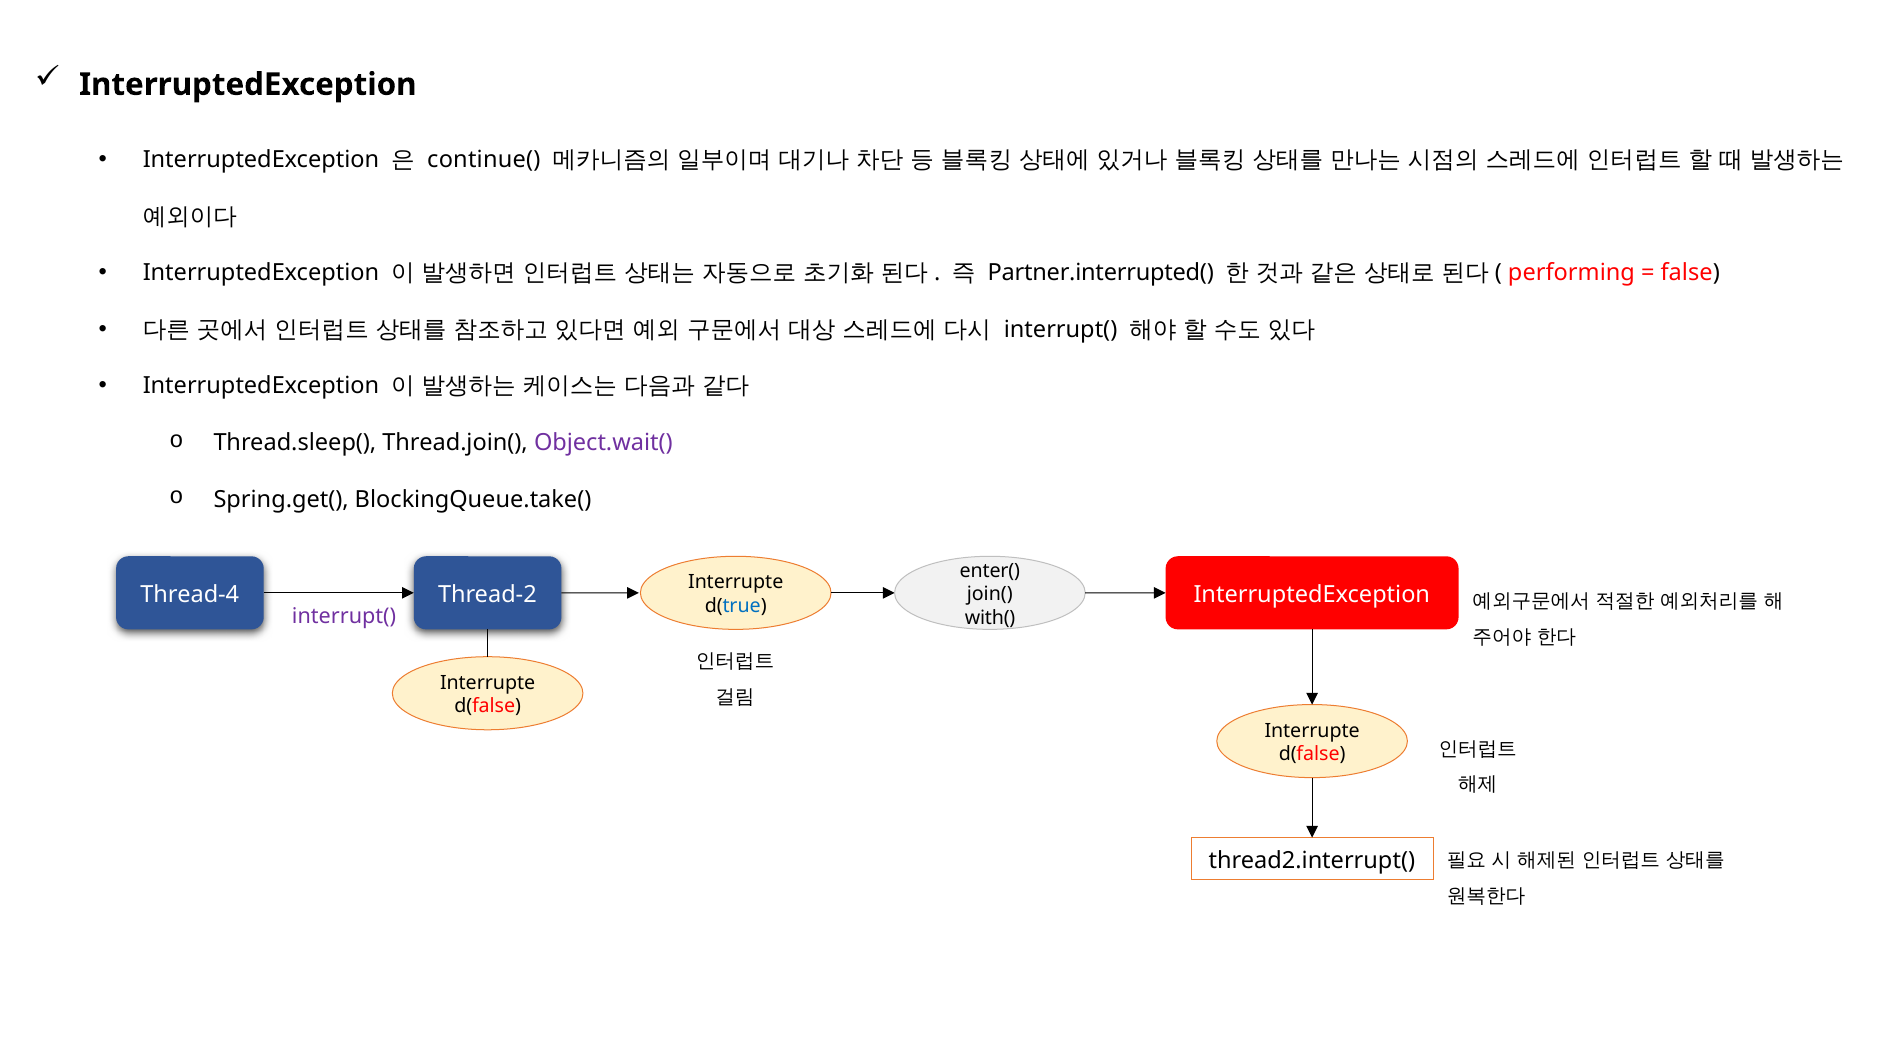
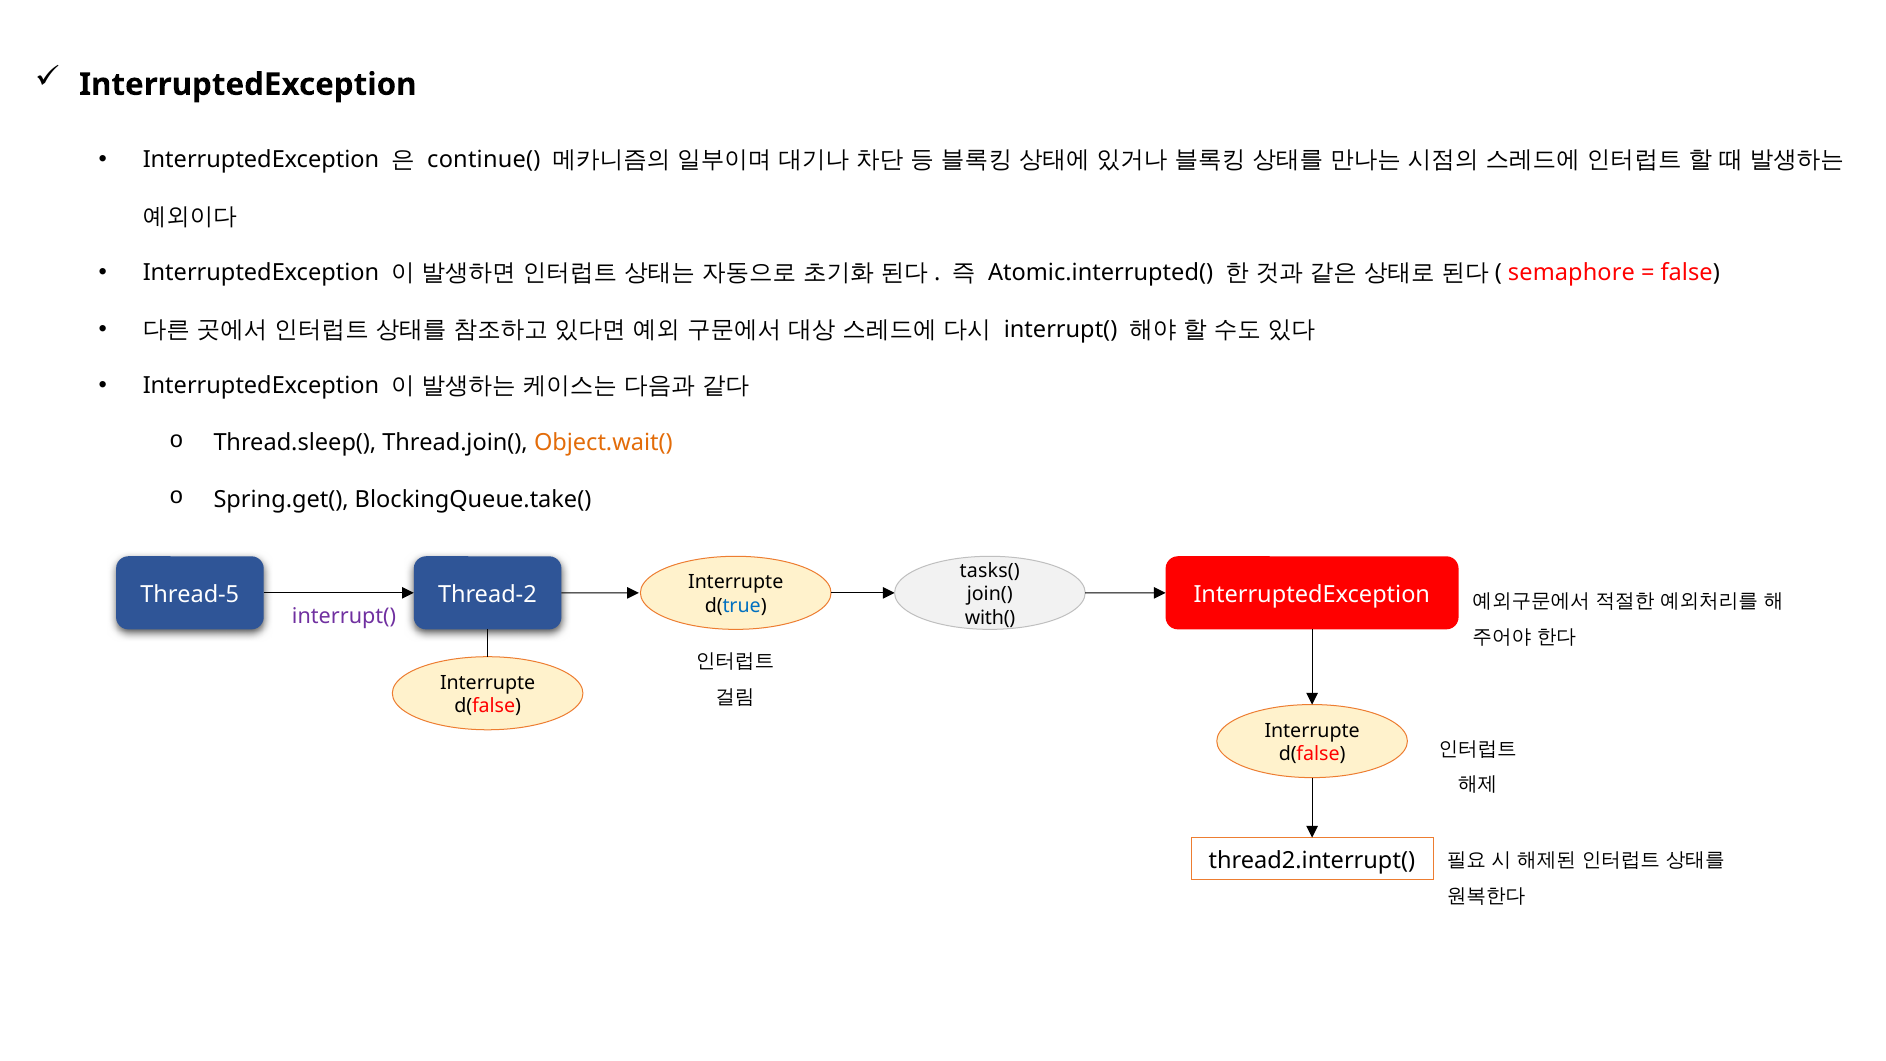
Partner.interrupted(: Partner.interrupted( -> Atomic.interrupted( (1101, 273)
performing: performing -> semaphore (1571, 273)
Object.wait( colour: purple -> orange (603, 443)
enter(: enter( -> tasks( (990, 570)
Thread-4: Thread-4 -> Thread-5 (190, 594)
